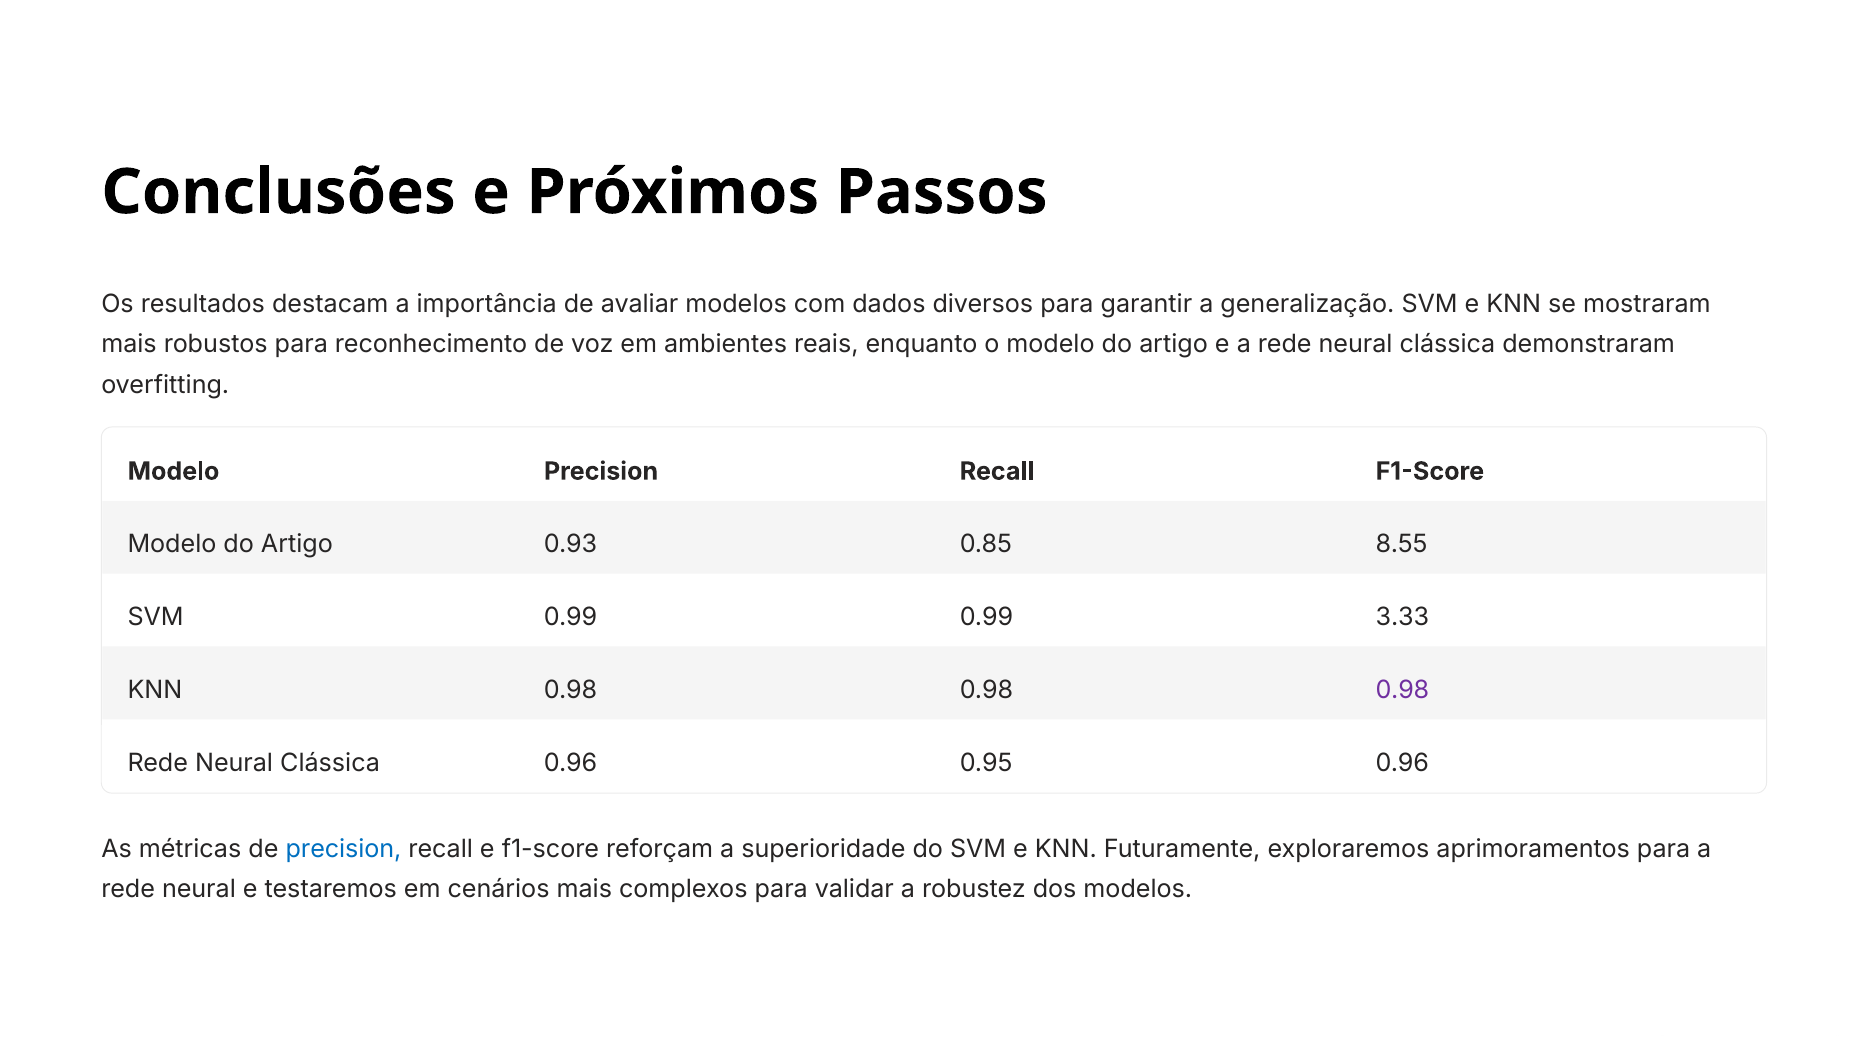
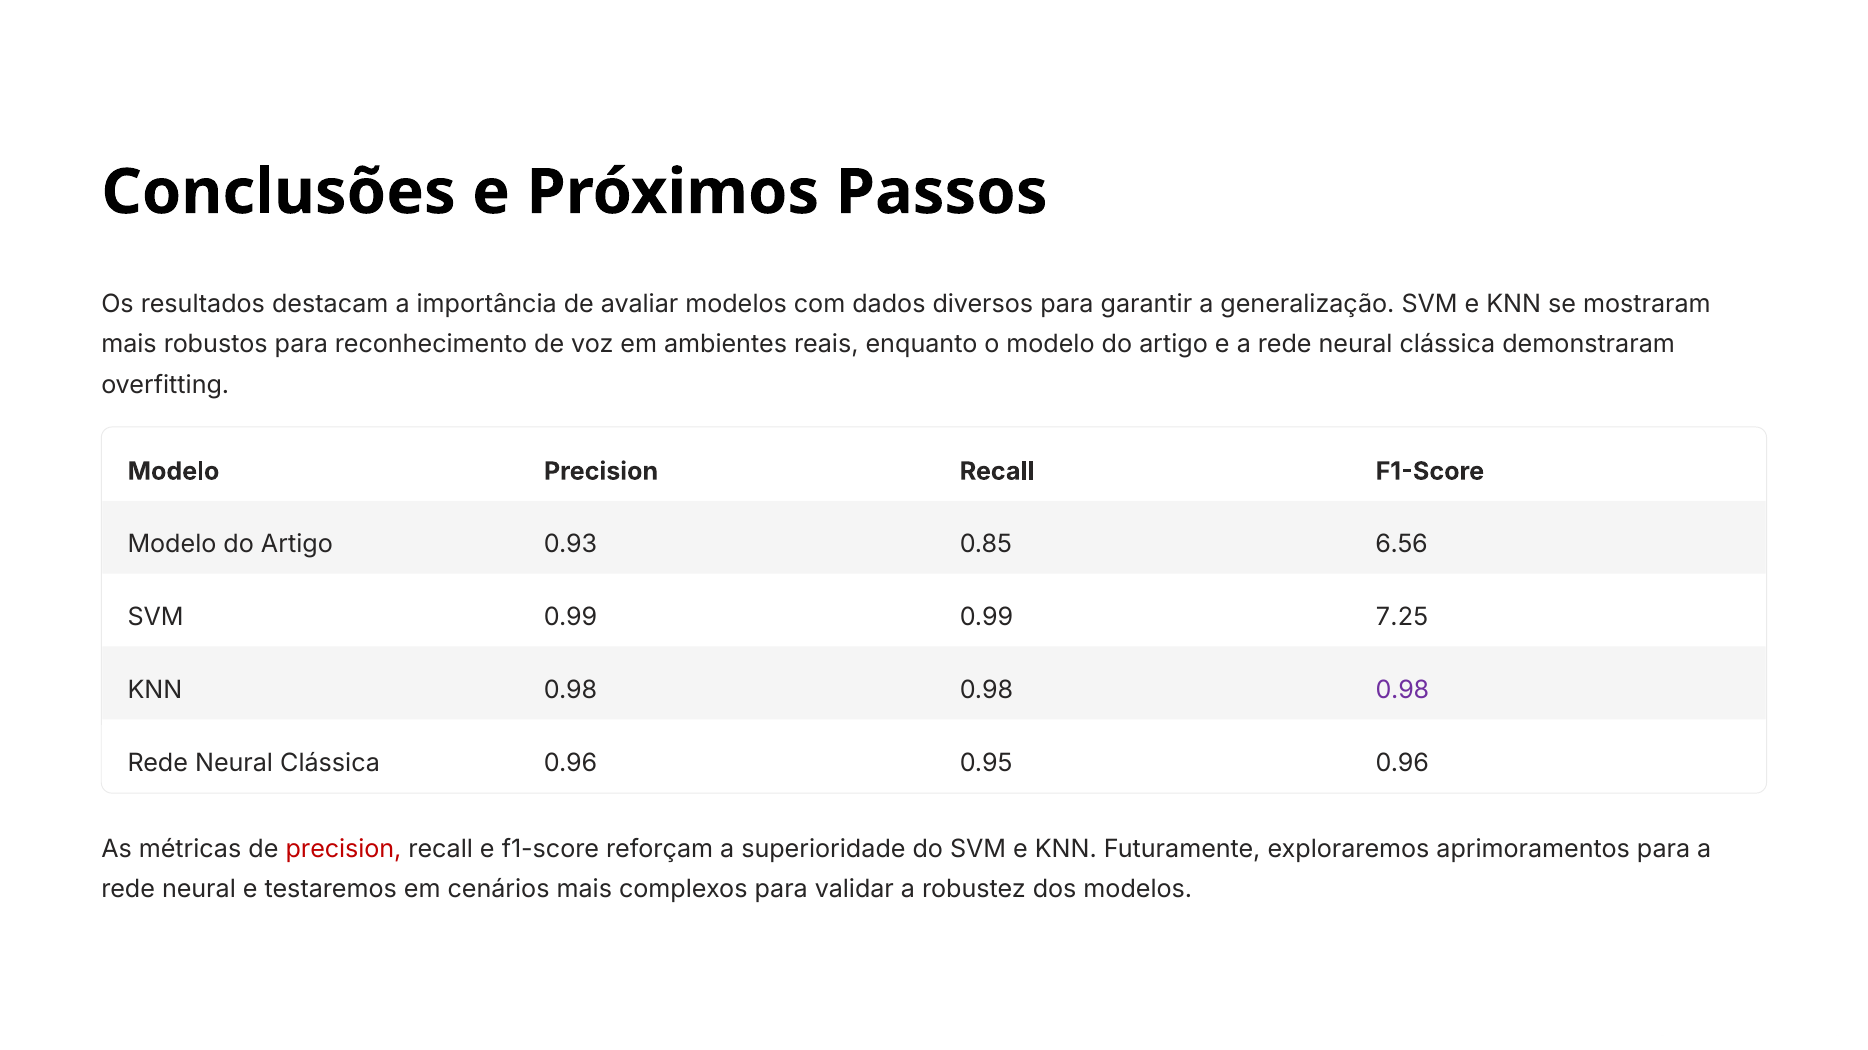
8.55: 8.55 -> 6.56 (1402, 545)
3.33: 3.33 -> 7.25 (1402, 617)
precision colour: blue -> red (344, 849)
